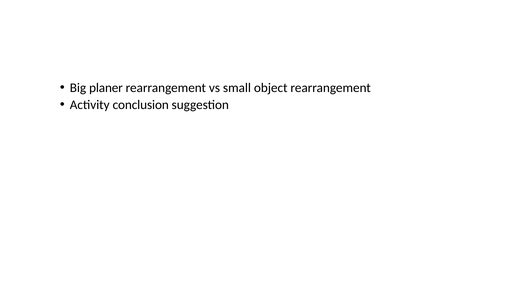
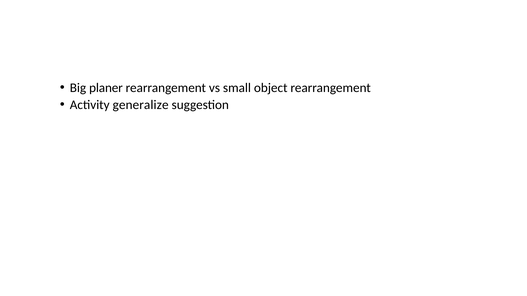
conclusion: conclusion -> generalize (141, 105)
